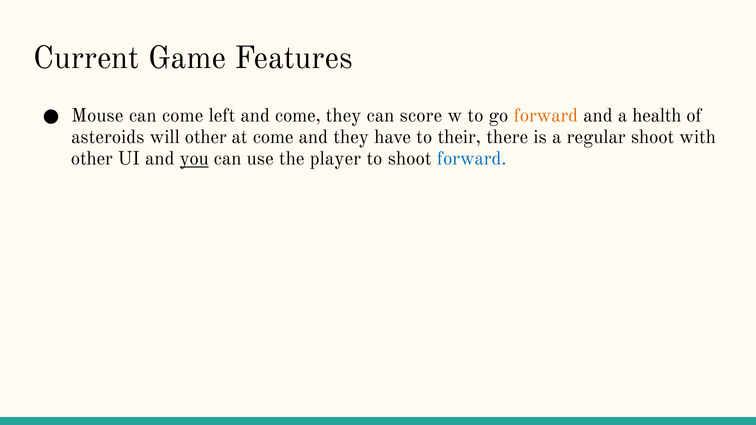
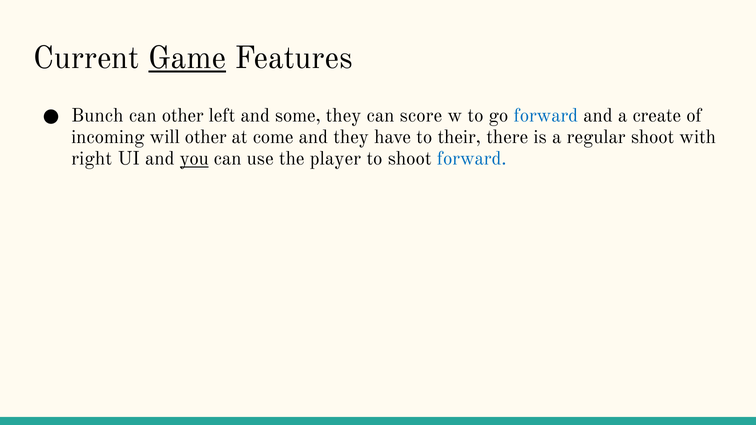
Game underline: none -> present (187, 58)
Mouse: Mouse -> Bunch (97, 115)
can come: come -> other (183, 115)
and come: come -> some (298, 115)
forward colour: orange -> blue (546, 115)
health: health -> create (657, 115)
asteroids: asteroids -> incoming (108, 137)
other: other -> right (92, 159)
